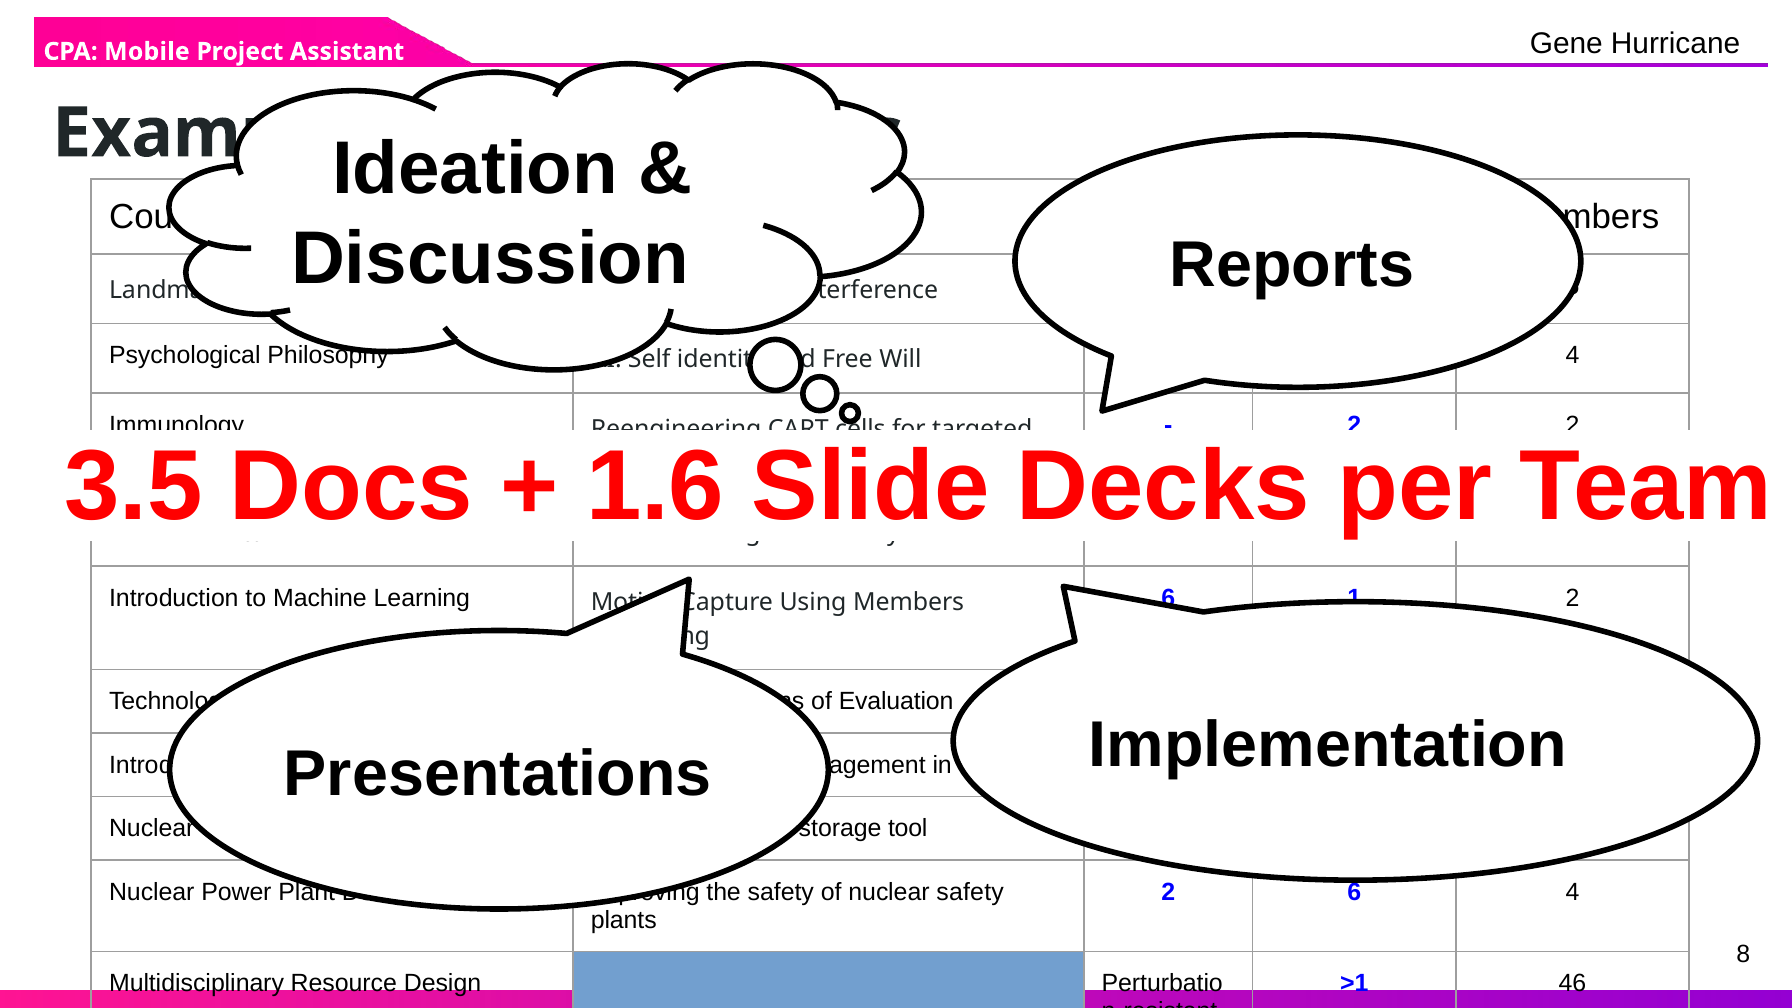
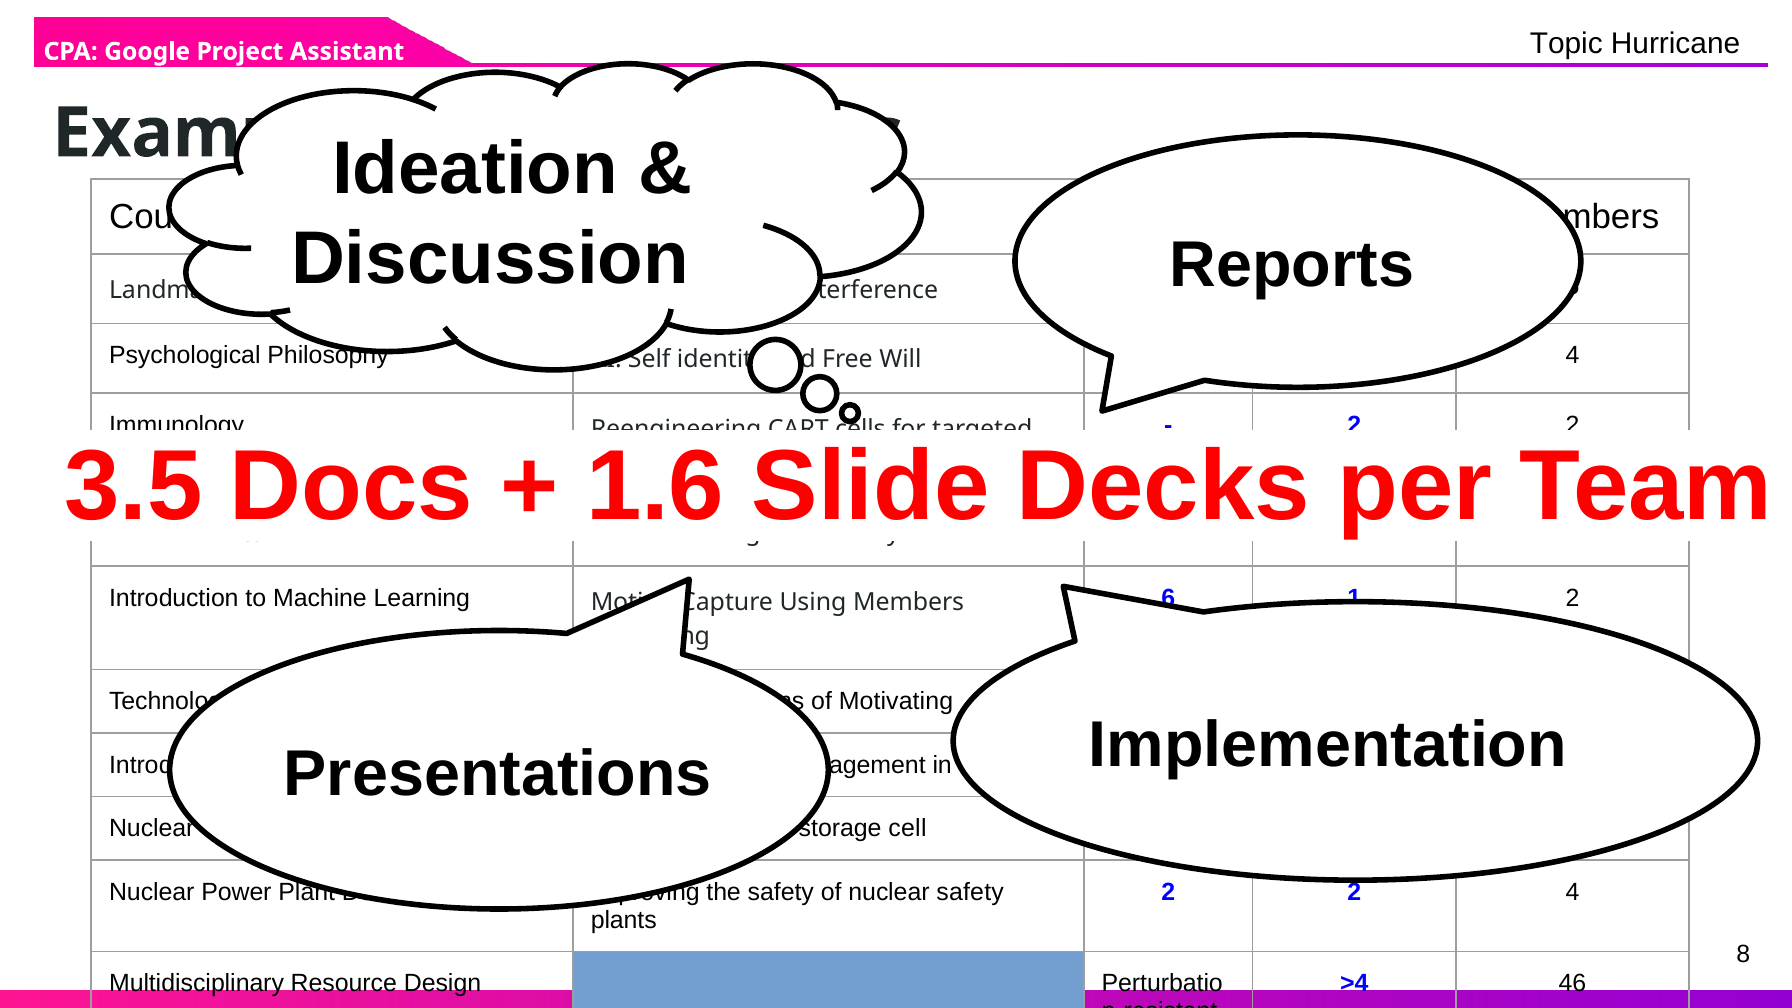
Gene: Gene -> Topic (1566, 44)
CPA Mobile: Mobile -> Google (147, 52)
Evaluation: Evaluation -> Motivating (896, 701)
tool: tool -> cell (907, 829)
6: 6 -> 2 (1354, 892)
>1: >1 -> >4 (1354, 984)
